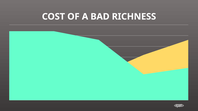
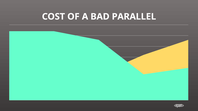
RICHNESS: RICHNESS -> PARALLEL (134, 17)
